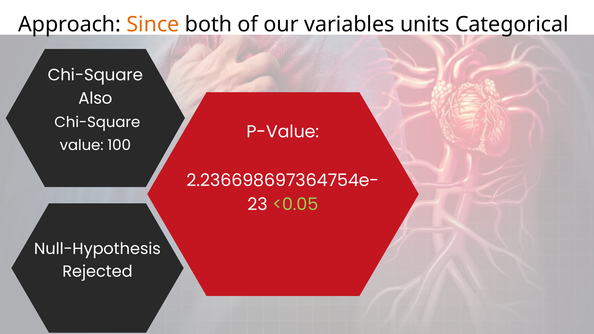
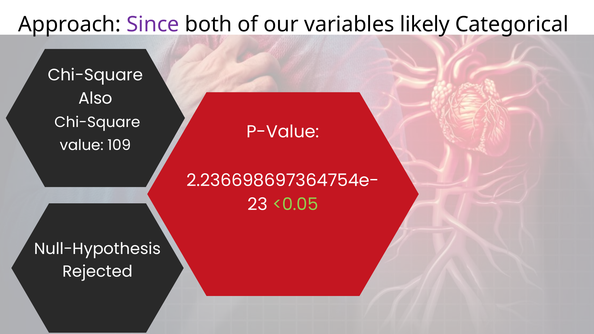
Since colour: orange -> purple (153, 25)
units: units -> likely (425, 25)
100: 100 -> 109 (119, 145)
